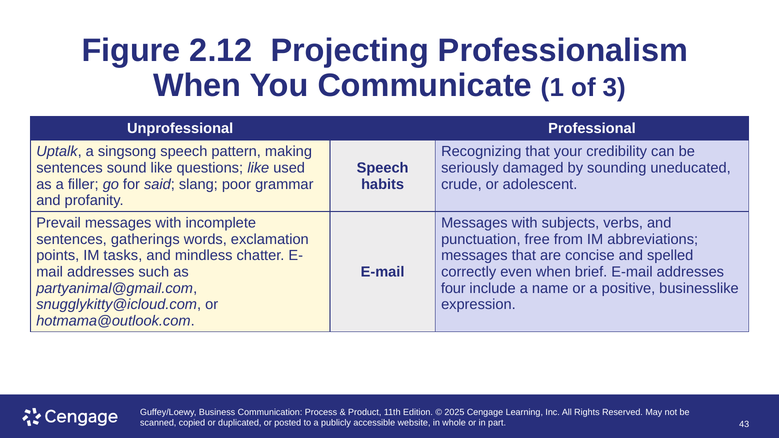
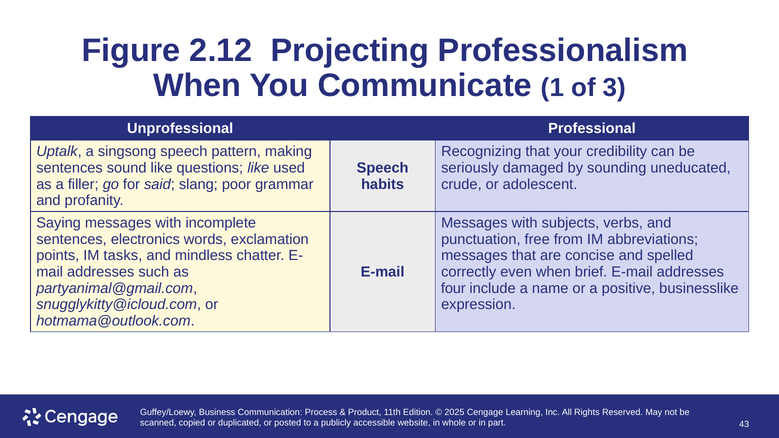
Prevail: Prevail -> Saying (59, 223)
gatherings: gatherings -> electronics (145, 239)
